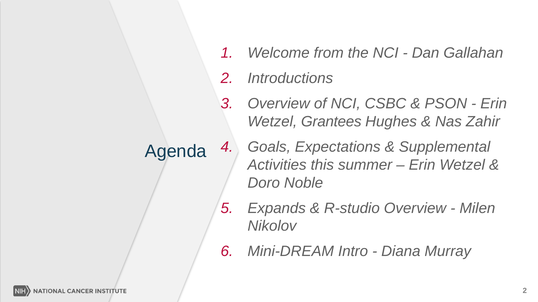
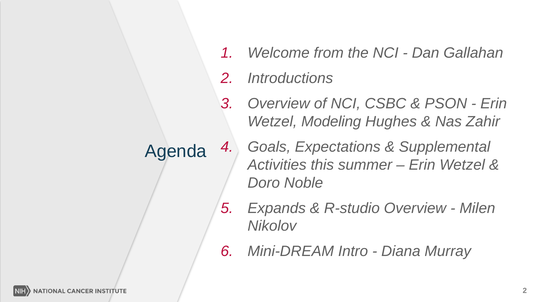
Grantees: Grantees -> Modeling (331, 122)
